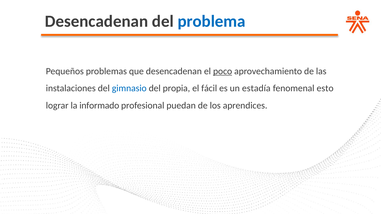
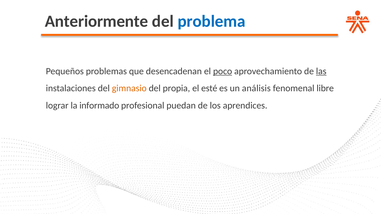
Desencadenan: Desencadenan -> Anteriormente (97, 21)
las underline: none -> present (321, 71)
gimnasio colour: blue -> orange (129, 88)
fácil: fácil -> esté (209, 88)
estadía: estadía -> análisis (256, 88)
esto: esto -> libre (325, 88)
